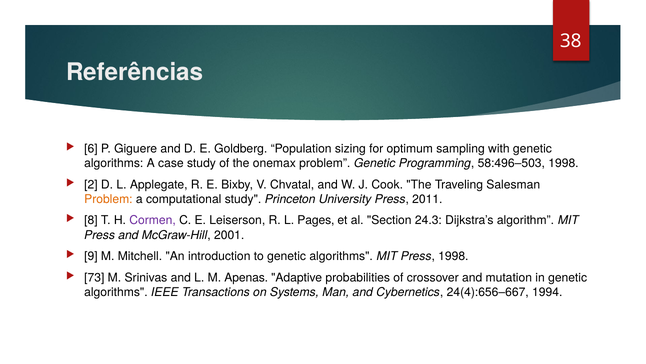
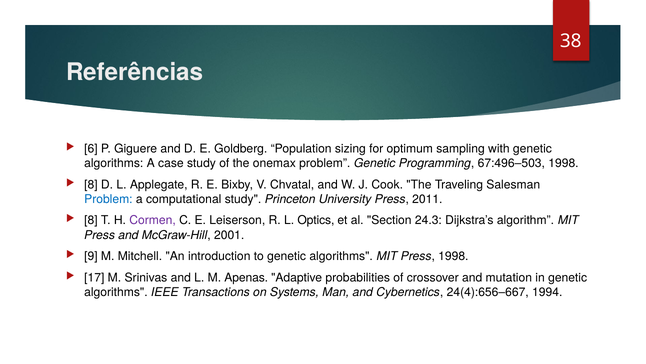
58:496–503: 58:496–503 -> 67:496–503 (511, 163)
2: 2 -> 8 (91, 184)
Problem colour: orange -> blue (108, 199)
Pages: Pages -> Optics (316, 220)
73: 73 -> 17 (94, 277)
